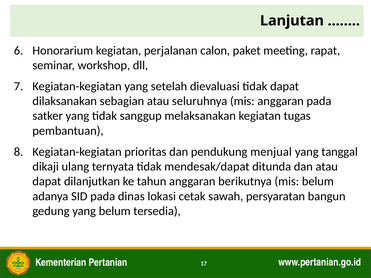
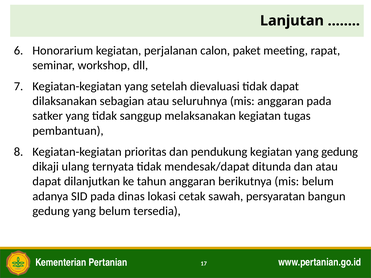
pendukung menjual: menjual -> kegiatan (271, 152)
yang tanggal: tanggal -> gedung (340, 152)
